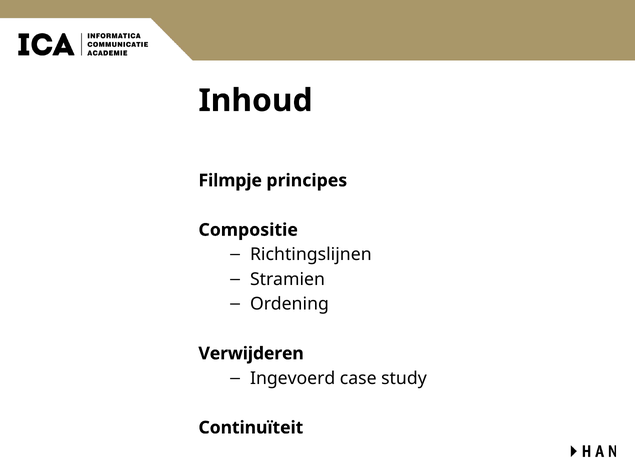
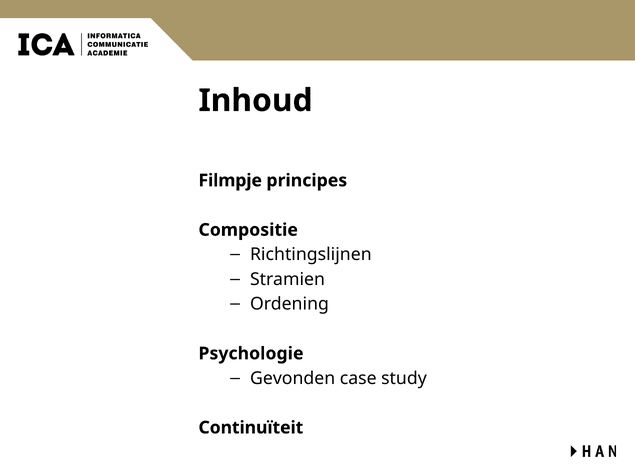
Verwijderen: Verwijderen -> Psychologie (251, 354)
Ingevoerd: Ingevoerd -> Gevonden (293, 378)
